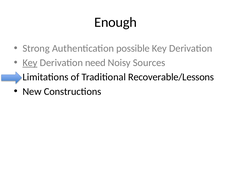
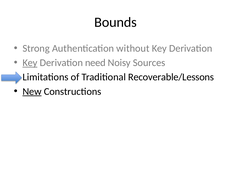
Enough: Enough -> Bounds (116, 22)
possible: possible -> without (133, 48)
New underline: none -> present (32, 92)
